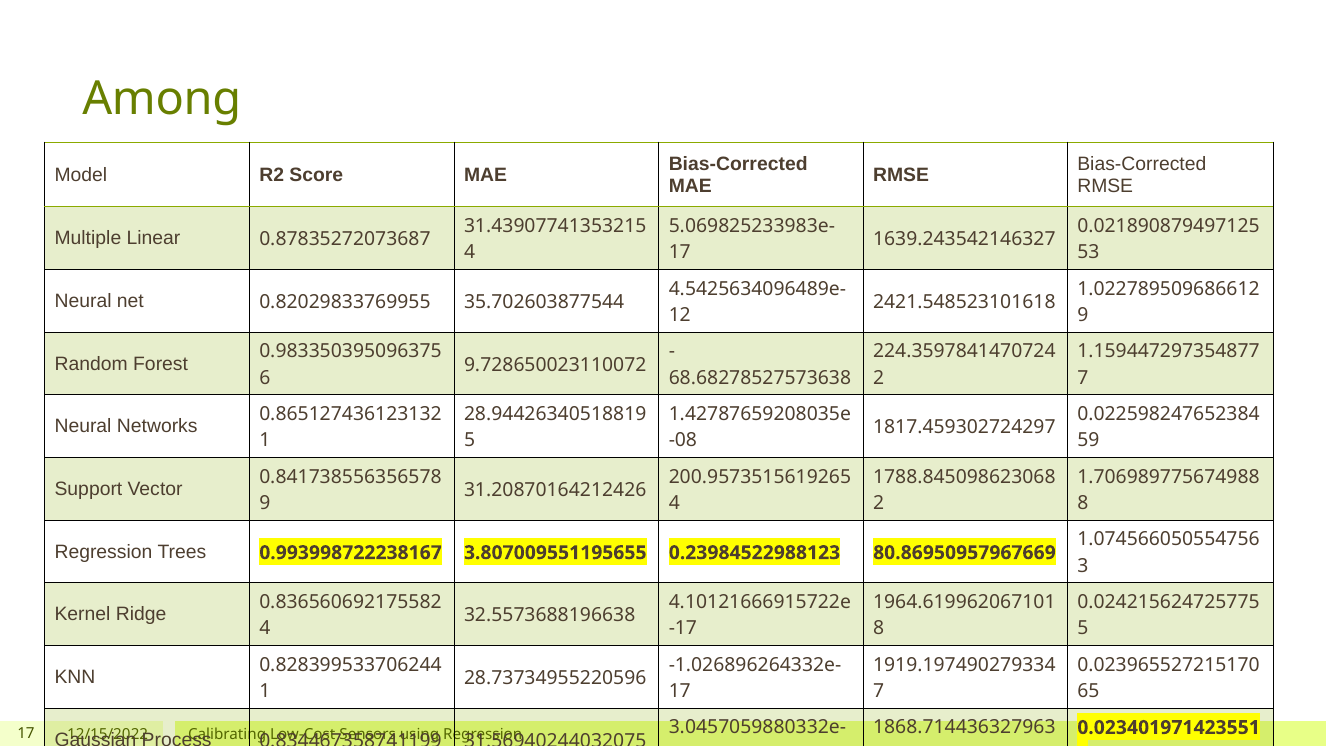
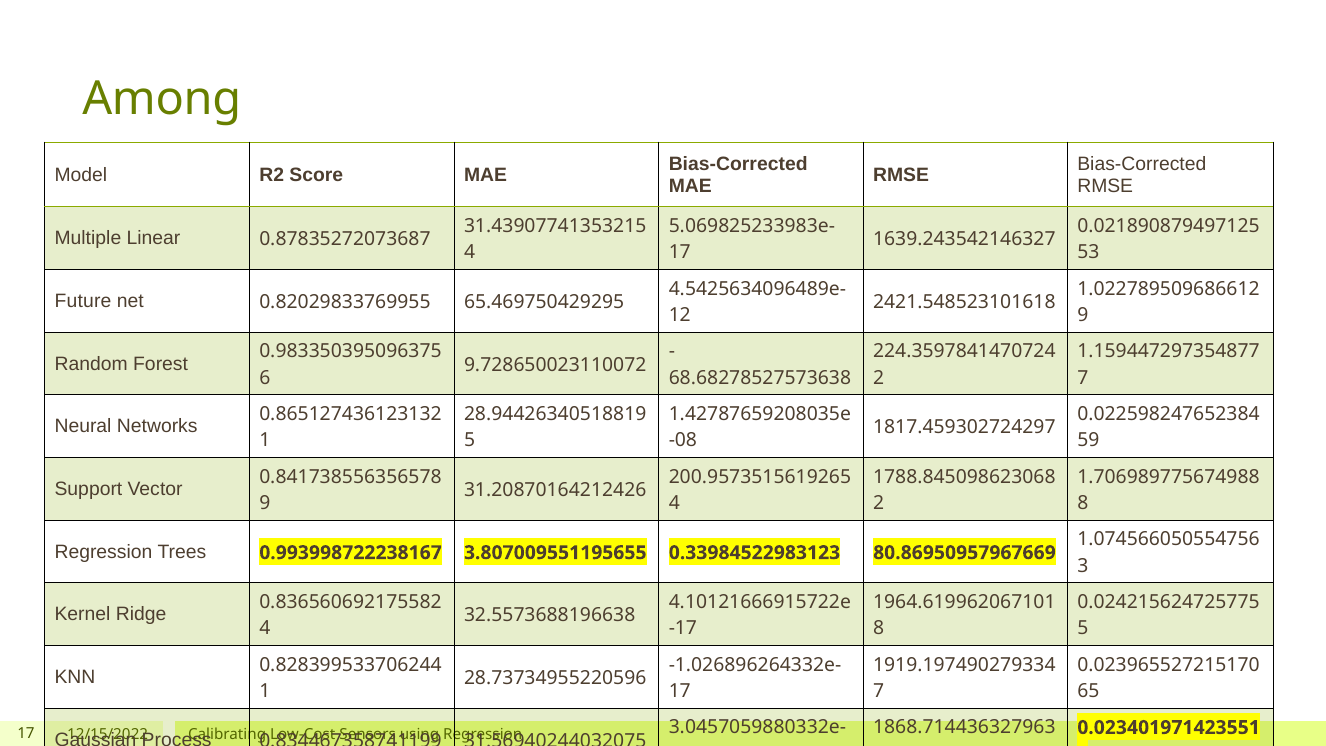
Neural: Neural -> Future (83, 301)
35.702603877544: 35.702603877544 -> 65.469750429295 (544, 302)
0.23984522988123: 0.23984522988123 -> 0.33984522983123 (754, 553)
